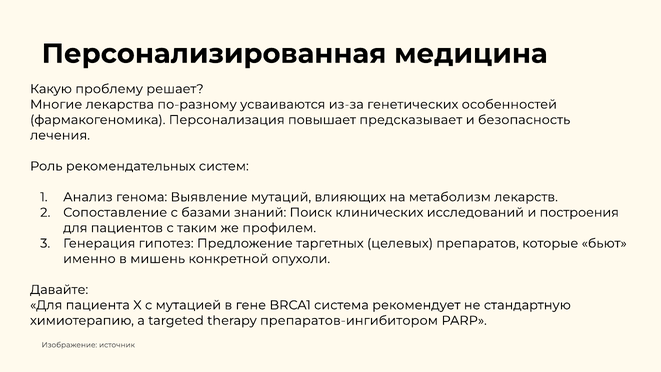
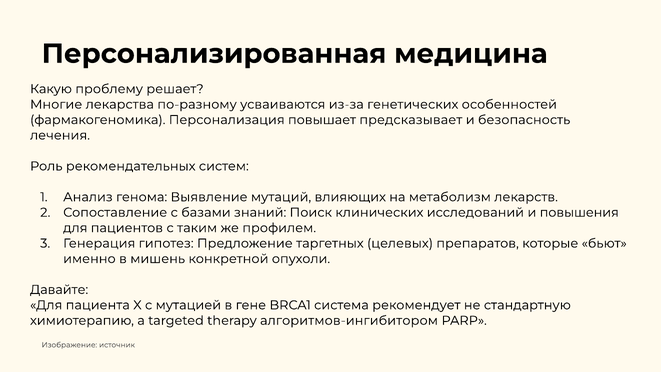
построения: построения -> повышения (579, 212)
препаратов-ингибитором: препаратов-ингибитором -> алгоритмов-ингибитором (349, 320)
